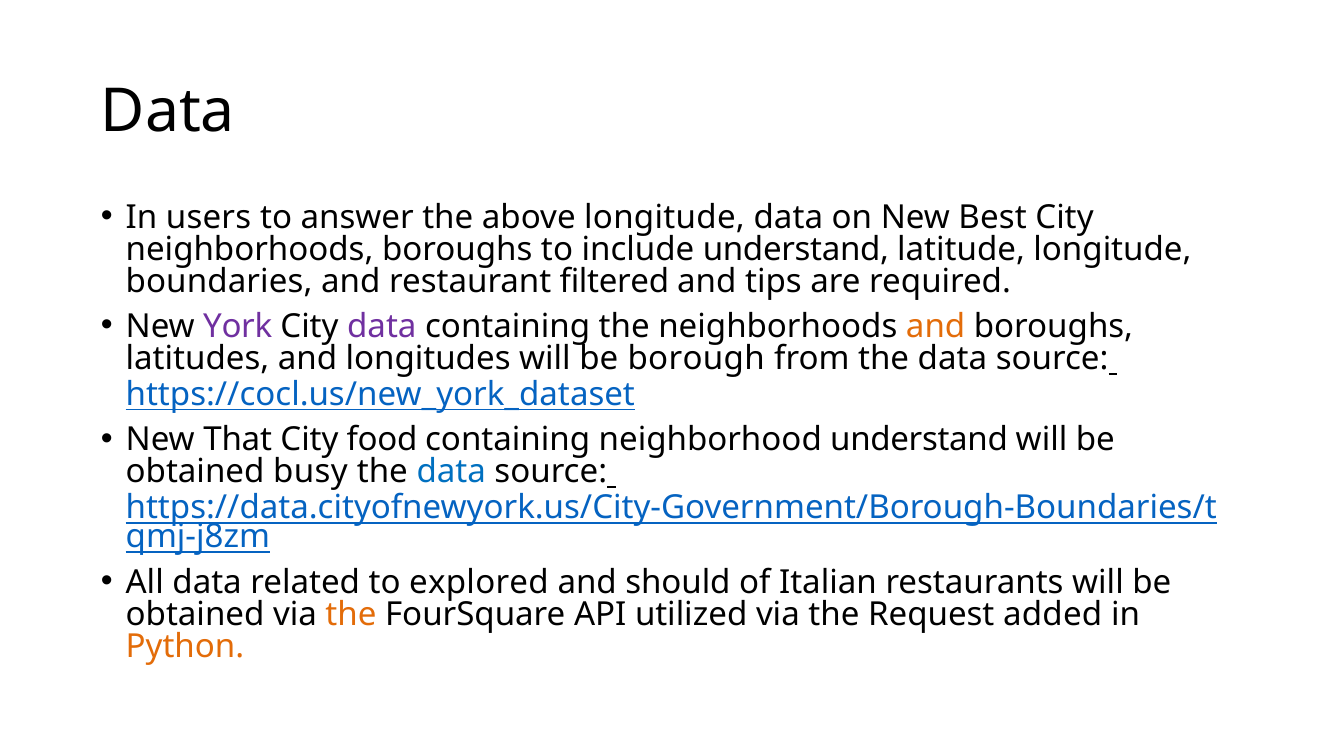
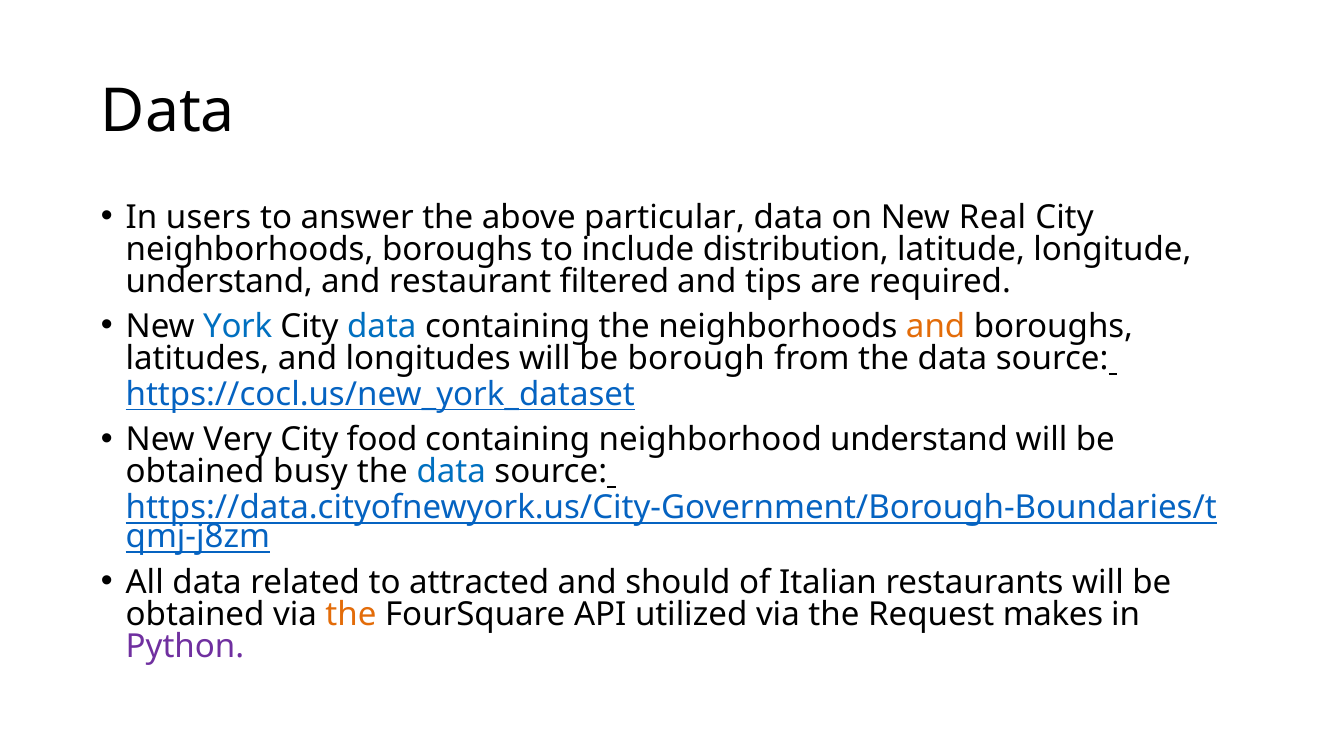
above longitude: longitude -> particular (665, 218)
Best: Best -> Real (993, 218)
include understand: understand -> distribution (796, 250)
boundaries: boundaries -> understand (219, 282)
York colour: purple -> blue (238, 327)
data colour: purple -> blue (382, 327)
That: That -> Very (238, 440)
explored: explored -> attracted (479, 582)
added: added -> makes (1053, 615)
Python colour: orange -> purple (185, 647)
